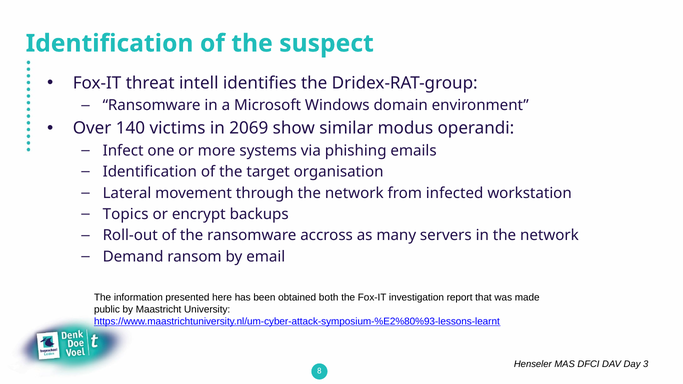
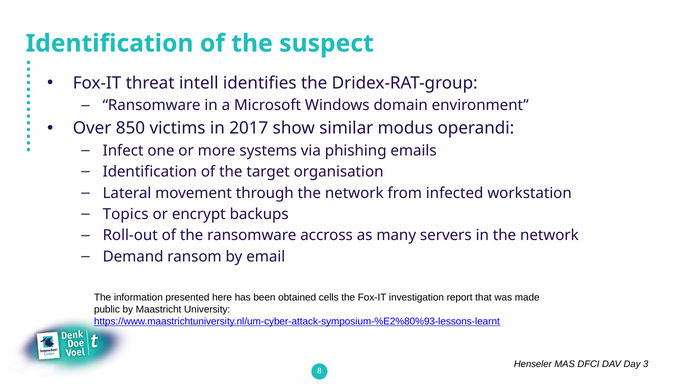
140: 140 -> 850 (130, 128)
2069: 2069 -> 2017 (249, 128)
both: both -> cells (329, 298)
